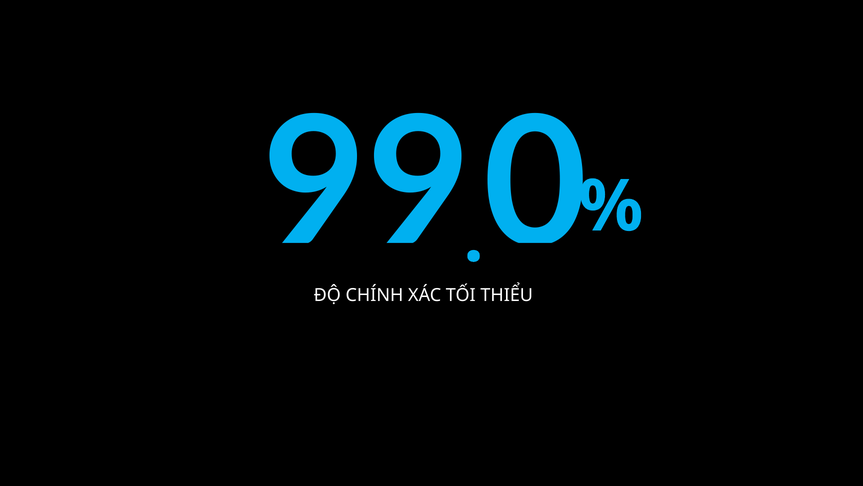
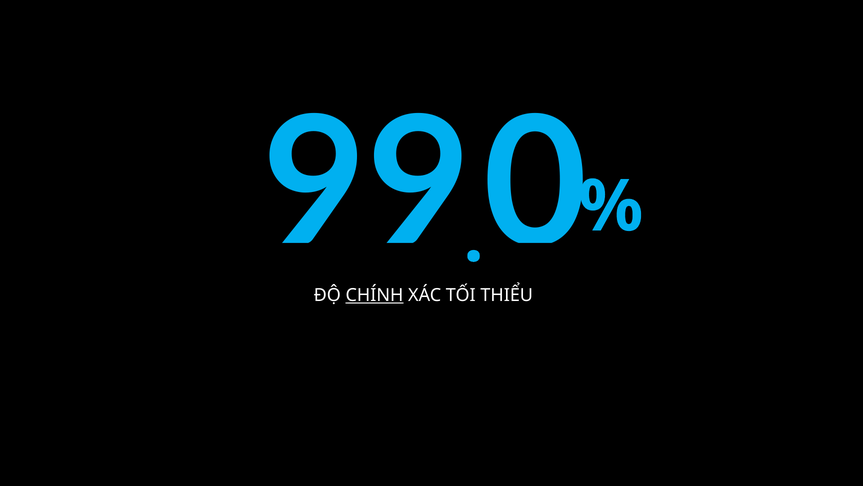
CHÍNH underline: none -> present (374, 295)
